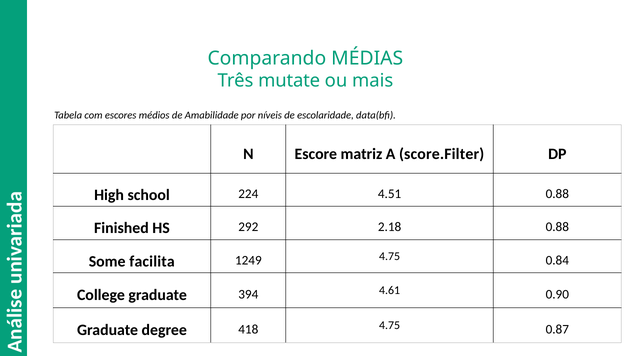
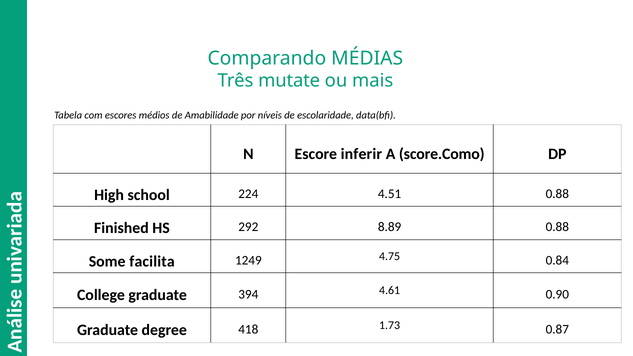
matriz: matriz -> inferir (361, 154)
score.Filter: score.Filter -> score.Como (442, 154)
2.18: 2.18 -> 8.89 (390, 227)
418 4.75: 4.75 -> 1.73 (390, 325)
